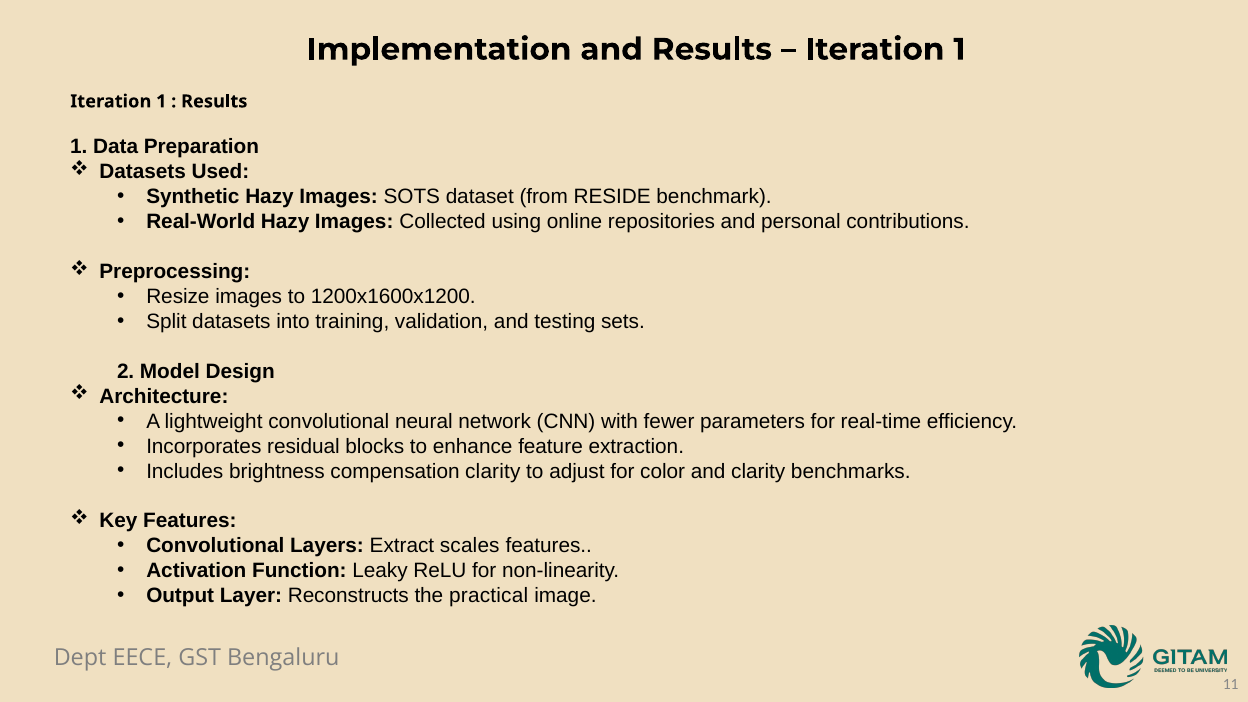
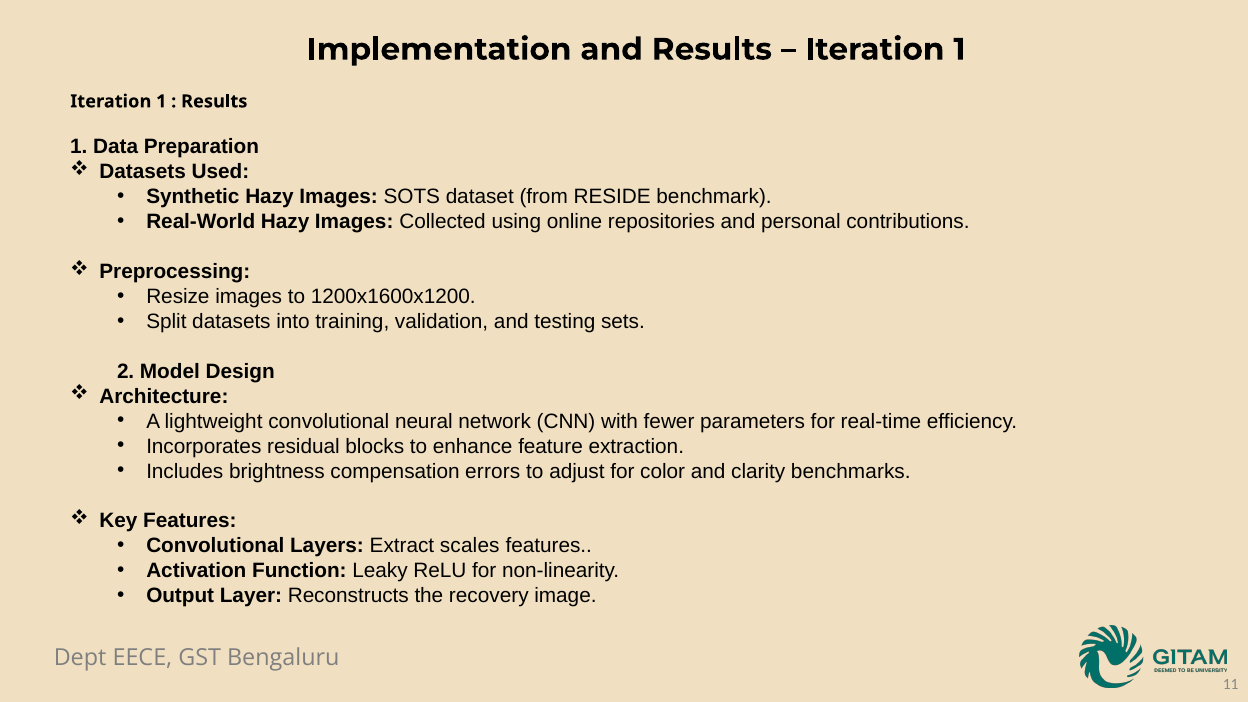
compensation clarity: clarity -> errors (493, 471)
practical: practical -> recovery (489, 596)
